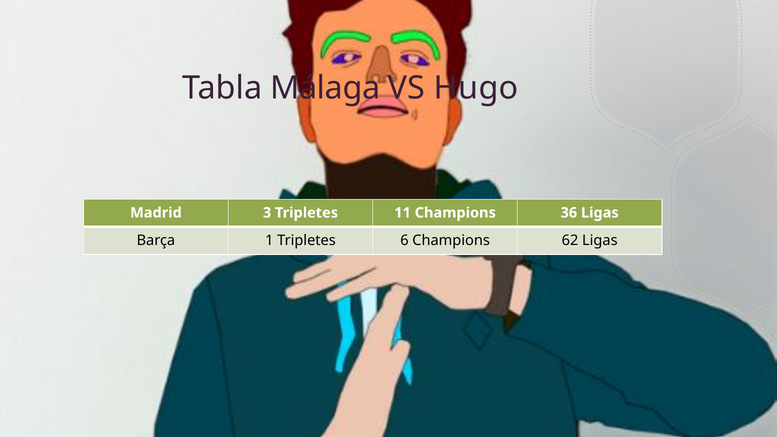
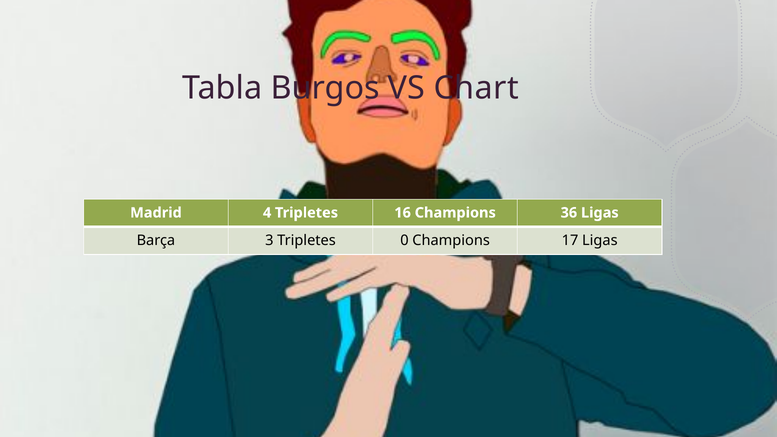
Málaga: Málaga -> Burgos (325, 88)
Hugo: Hugo -> Chart (476, 88)
3: 3 -> 4 (267, 213)
11: 11 -> 16 (403, 213)
1: 1 -> 3 (269, 240)
6: 6 -> 0 (404, 240)
62: 62 -> 17 (570, 240)
